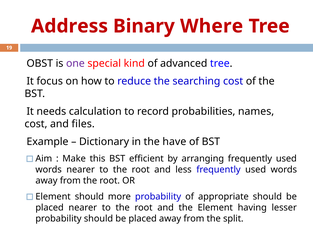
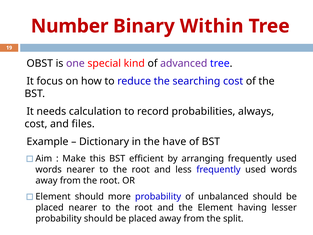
Address: Address -> Number (70, 26)
Where: Where -> Within (212, 26)
advanced colour: black -> purple (184, 63)
names: names -> always (256, 111)
appropriate: appropriate -> unbalanced (223, 197)
